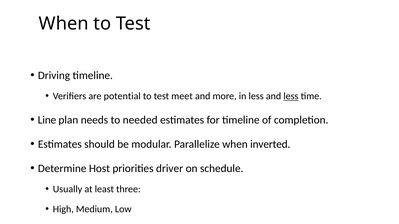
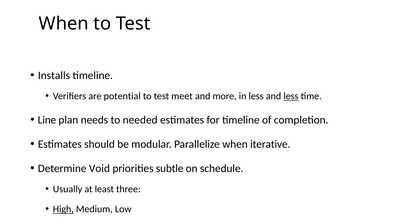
Driving: Driving -> Installs (54, 76)
inverted: inverted -> iterative (270, 144)
Host: Host -> Void (99, 169)
driver: driver -> subtle (170, 169)
High underline: none -> present (63, 210)
